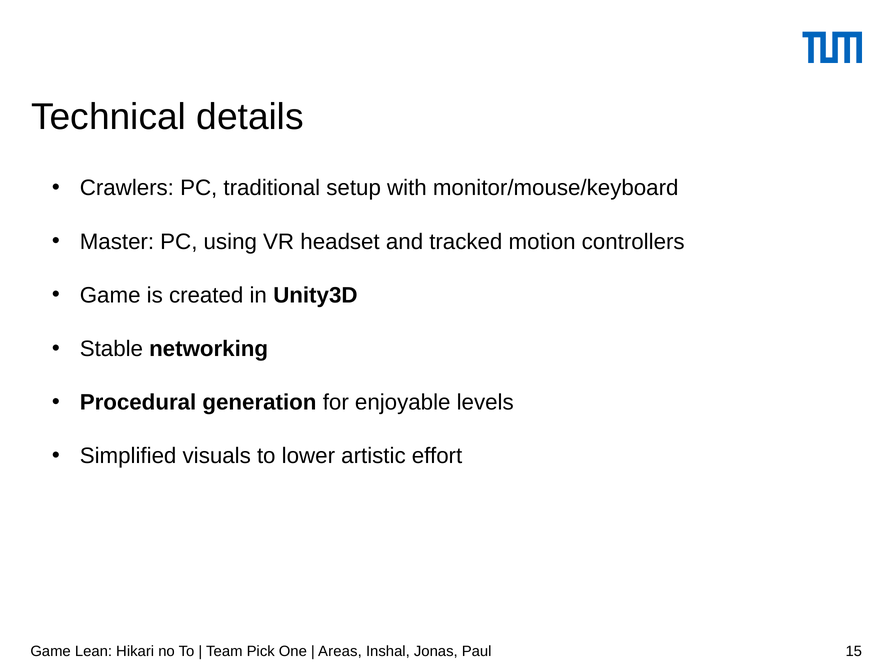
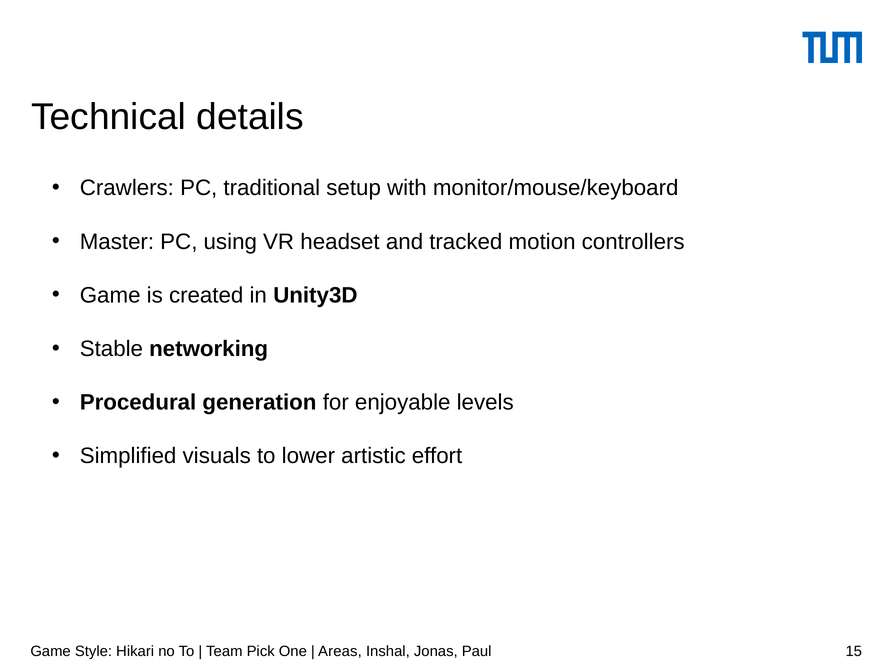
Lean: Lean -> Style (93, 651)
